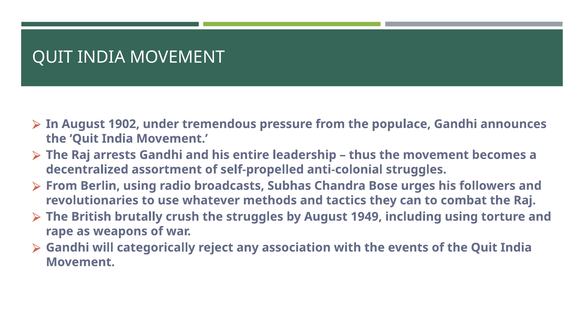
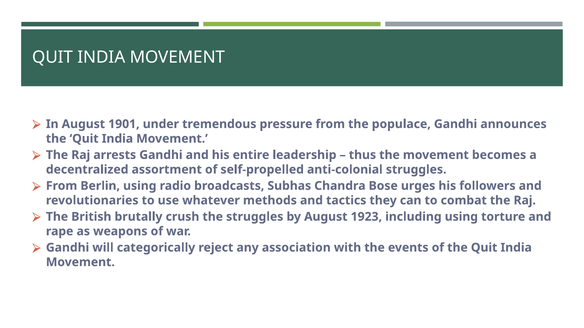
1902: 1902 -> 1901 (124, 124)
1949: 1949 -> 1923 (366, 217)
